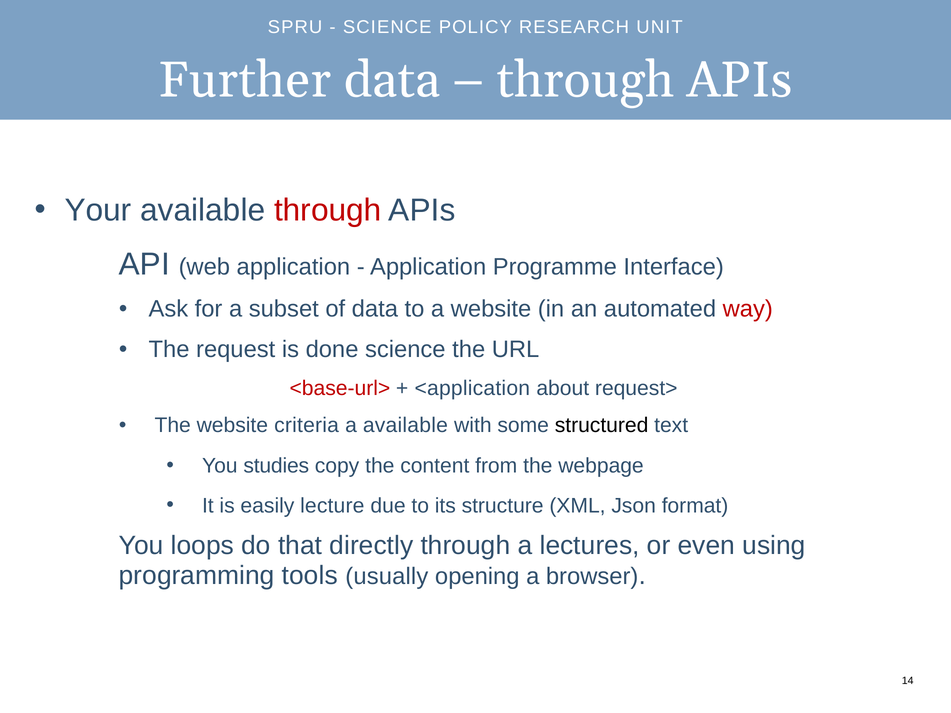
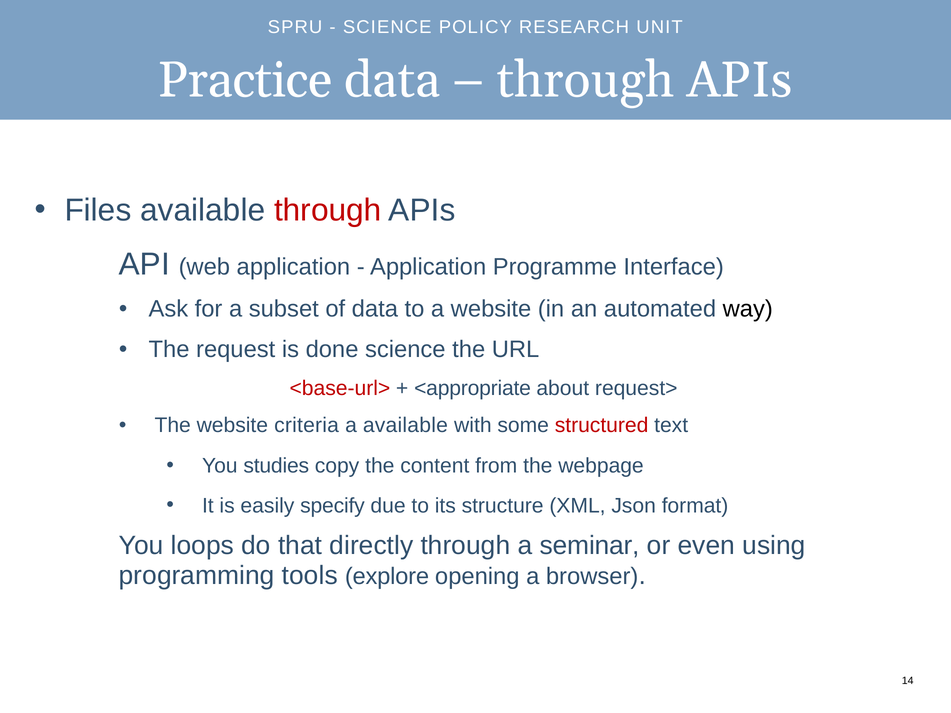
Further: Further -> Practice (245, 80)
Your: Your -> Files (98, 210)
way colour: red -> black (748, 309)
<application: <application -> <appropriate (473, 388)
structured colour: black -> red (602, 426)
lecture: lecture -> specify (332, 506)
lectures: lectures -> seminar (590, 546)
usually: usually -> explore (387, 577)
